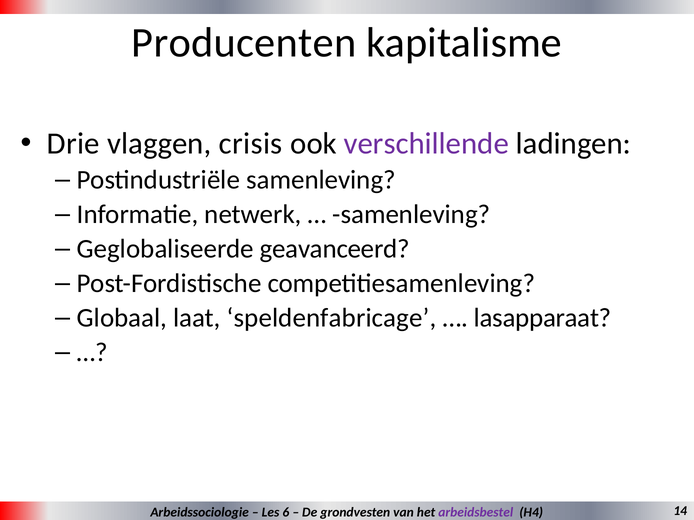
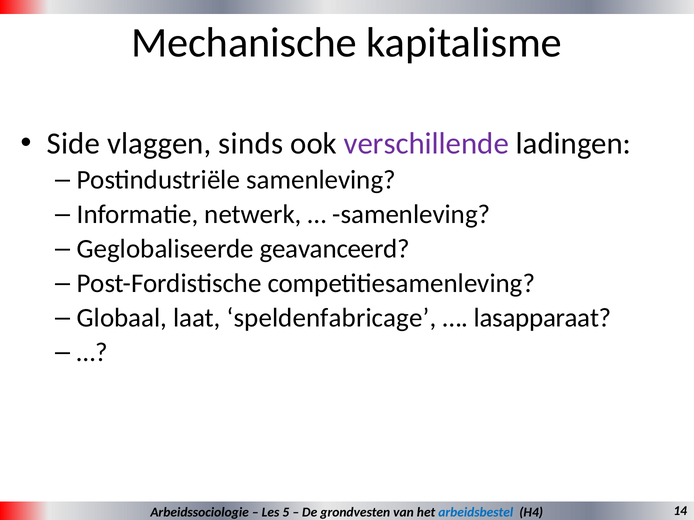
Producenten: Producenten -> Mechanische (244, 43)
Drie: Drie -> Side (73, 144)
crisis: crisis -> sinds (251, 144)
6: 6 -> 5 (286, 513)
arbeidsbestel colour: purple -> blue (476, 513)
